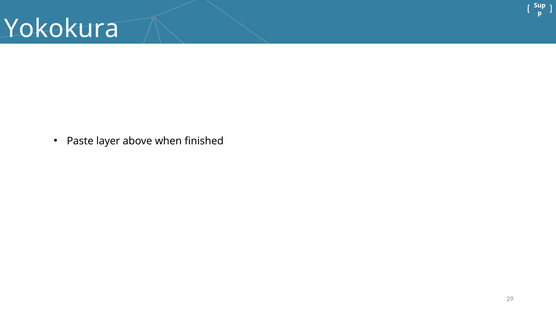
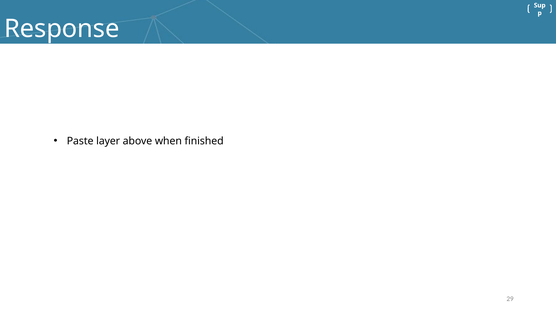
Yokokura: Yokokura -> Response (62, 29)
